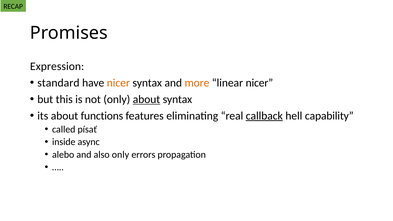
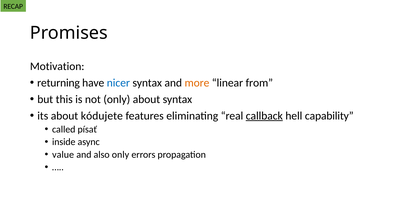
Expression: Expression -> Motivation (57, 66)
standard: standard -> returning (59, 83)
nicer colour: orange -> blue (118, 83)
linear nicer: nicer -> from (259, 83)
about underline: present -> none (146, 99)
functions: functions -> kódujete (102, 116)
alebo: alebo -> value (63, 155)
